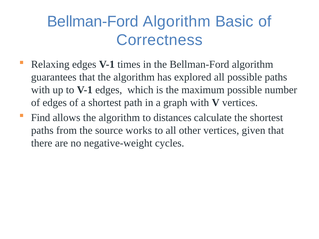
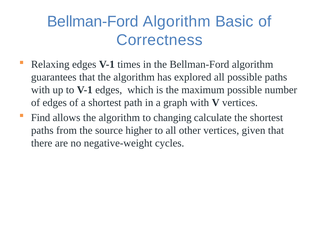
distances: distances -> changing (172, 118)
works: works -> higher (139, 130)
